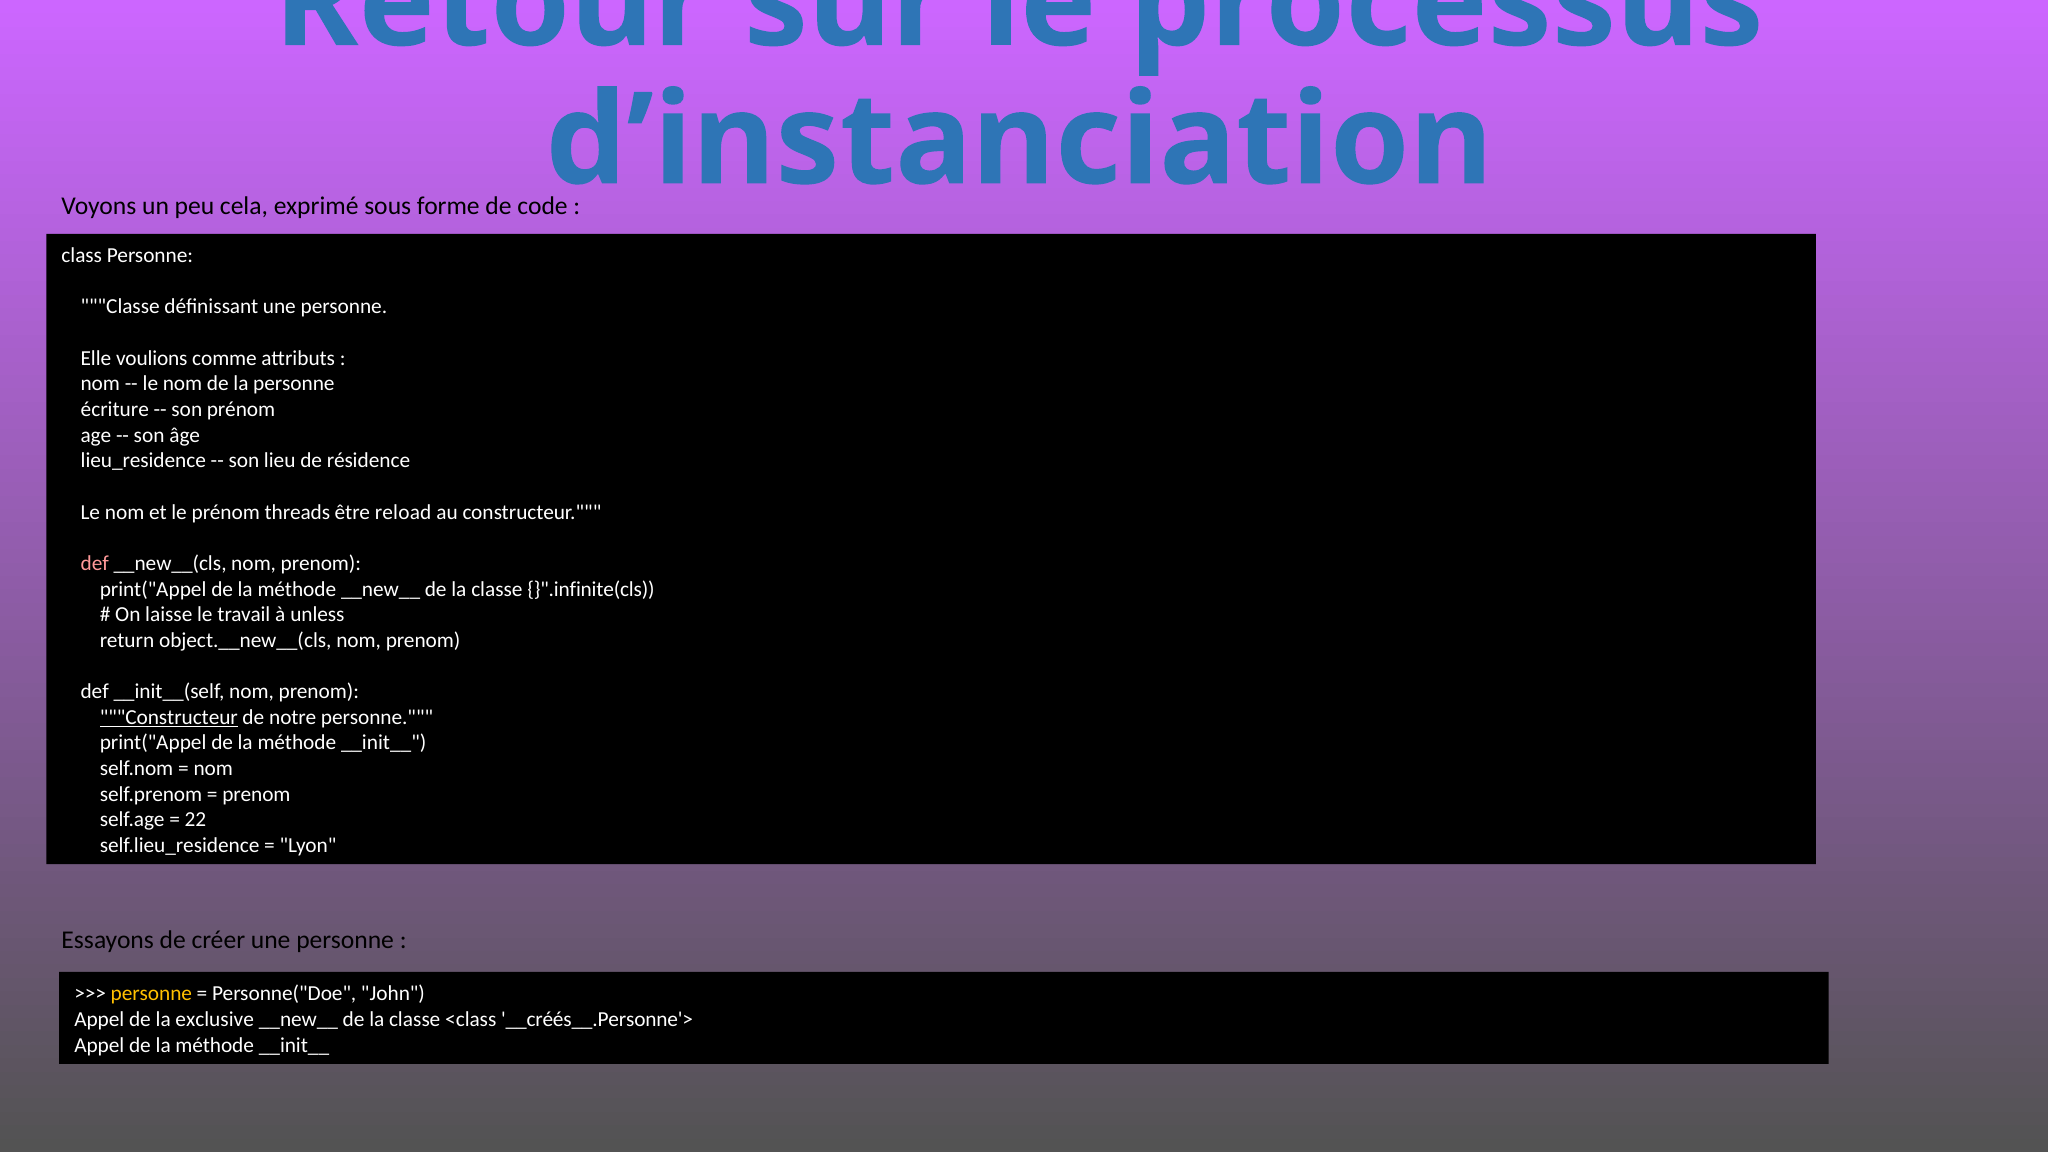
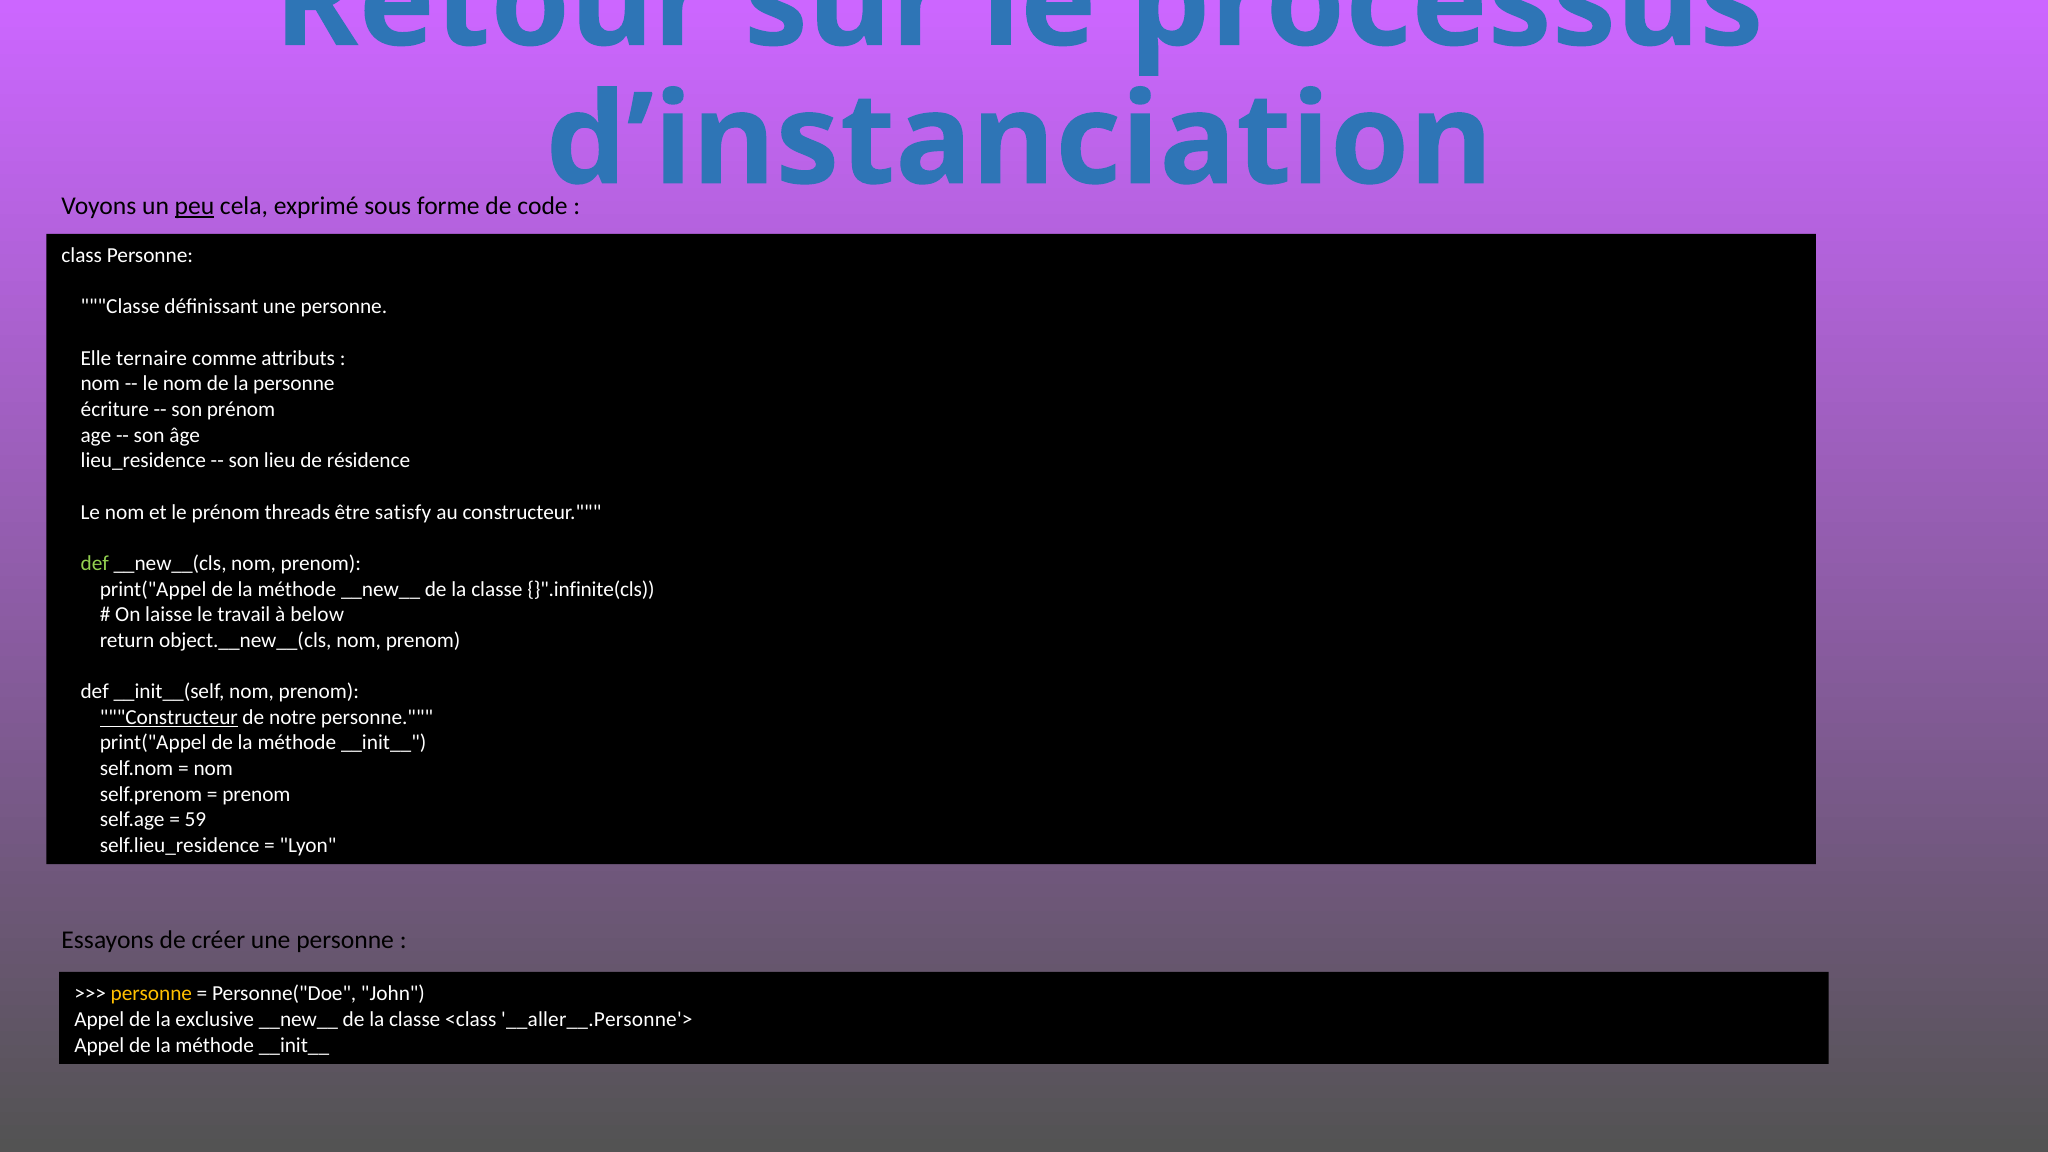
peu underline: none -> present (194, 206)
voulions: voulions -> ternaire (152, 358)
reload: reload -> satisfy (403, 512)
def colour: pink -> light green (95, 563)
unless: unless -> below (317, 615)
22: 22 -> 59 (195, 820)
__créés__.Personne'>: __créés__.Personne'> -> __aller__.Personne'> (597, 1019)
